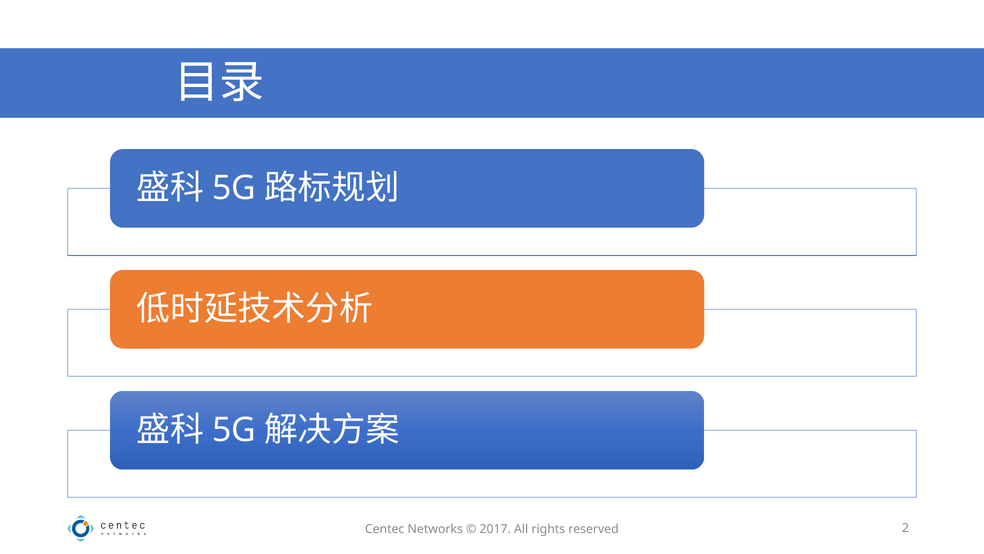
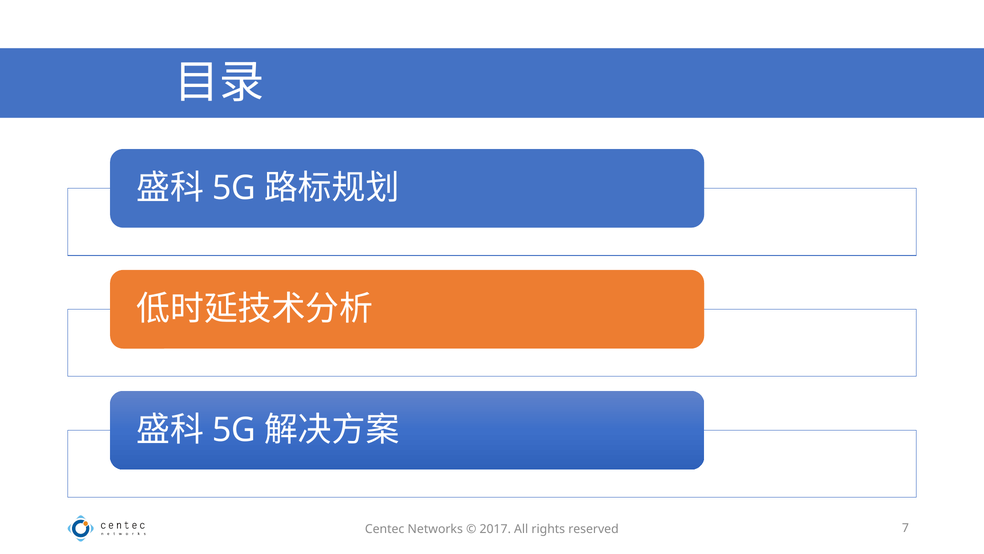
2: 2 -> 7 (905, 528)
